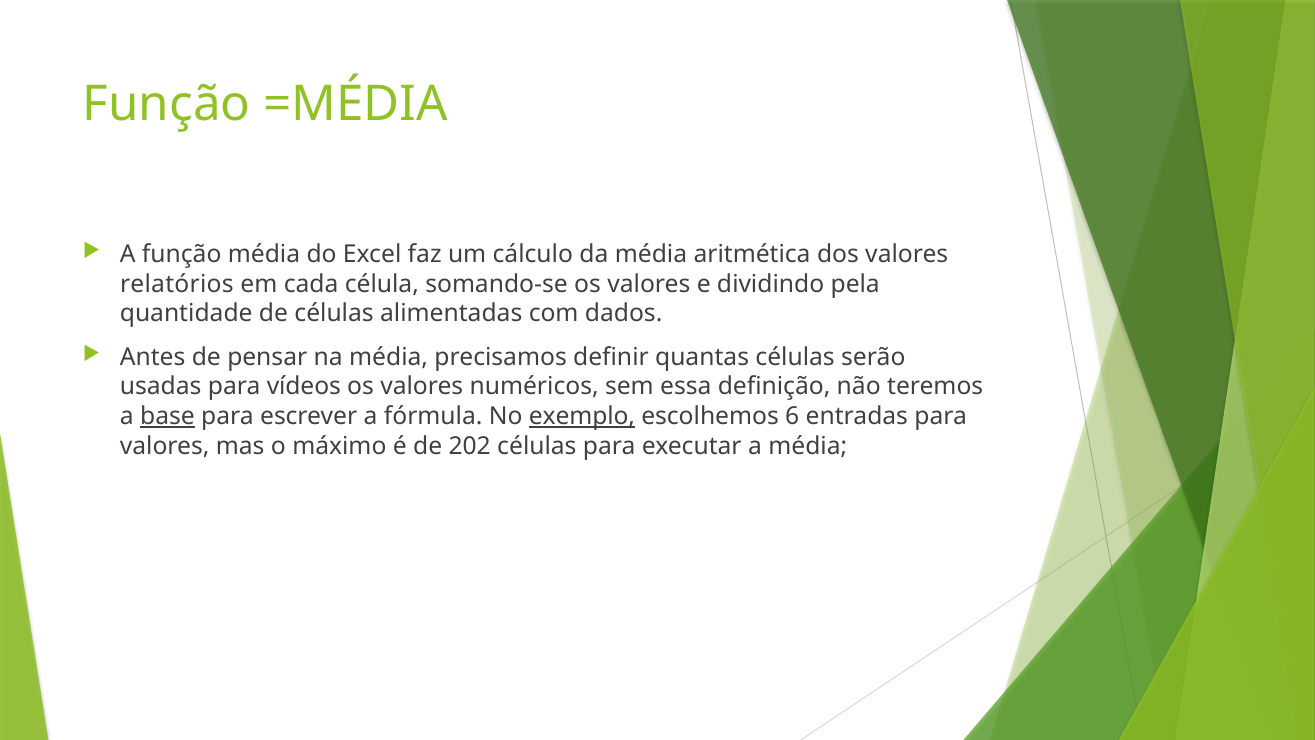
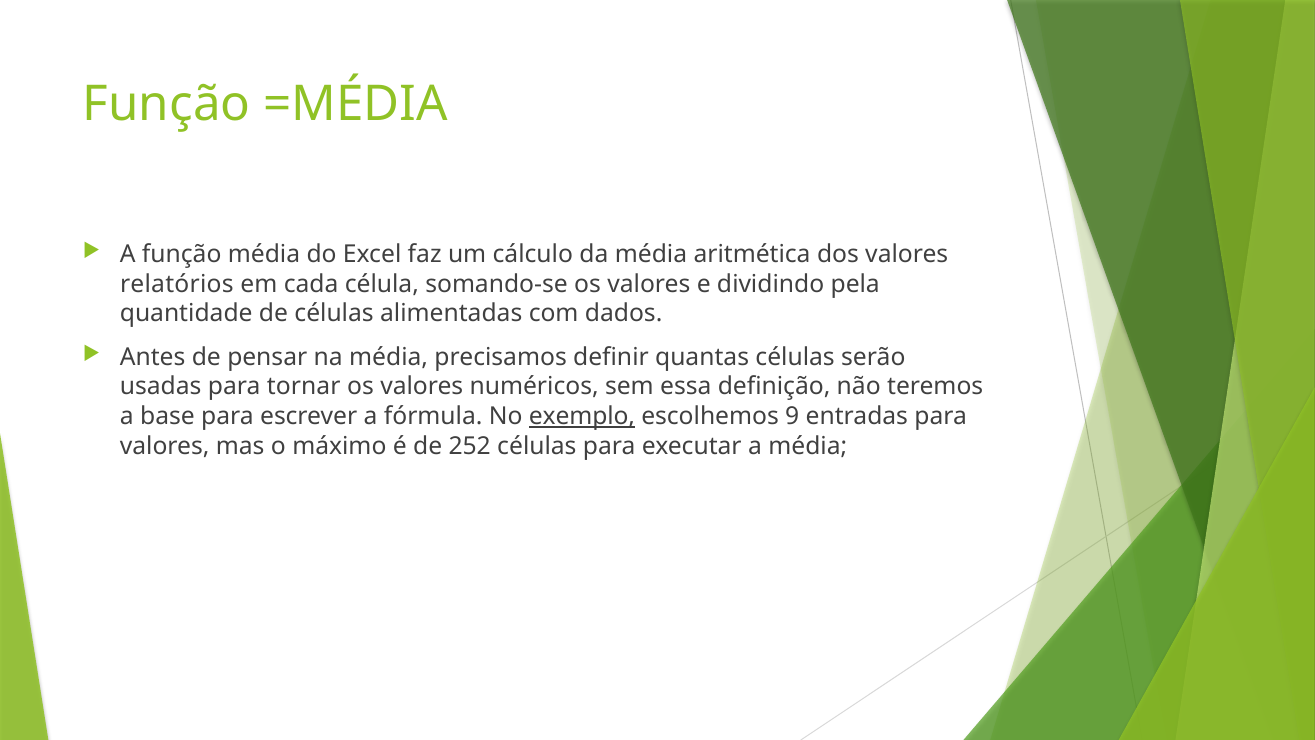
vídeos: vídeos -> tornar (304, 387)
base underline: present -> none (167, 416)
6: 6 -> 9 (792, 416)
202: 202 -> 252 (470, 446)
